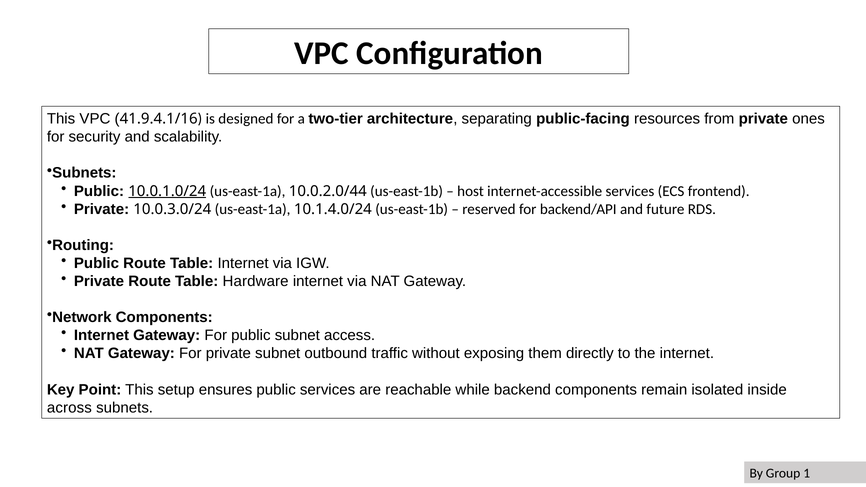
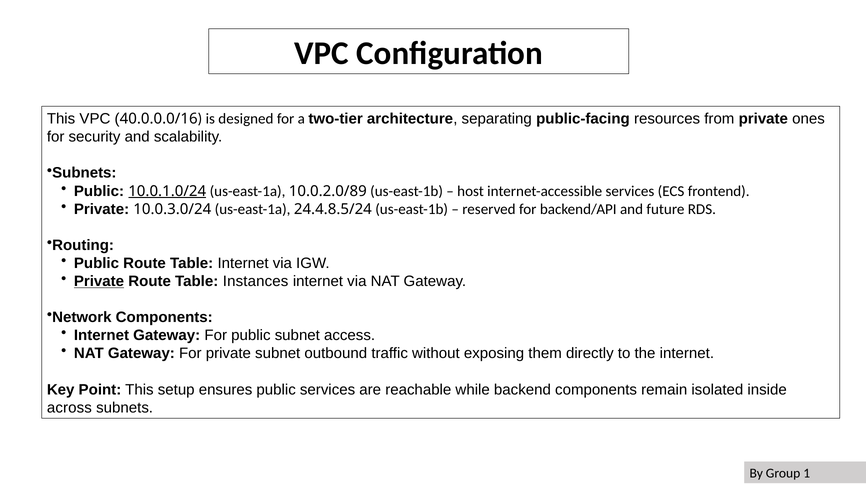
41.9.4.1/16: 41.9.4.1/16 -> 40.0.0.0/16 (159, 119)
10.0.2.0/44: 10.0.2.0/44 -> 10.0.2.0/89 (328, 191)
10.1.4.0/24: 10.1.4.0/24 -> 24.4.8.5/24 (333, 209)
Private underline: none -> present (99, 281)
Hardware: Hardware -> Instances (256, 281)
